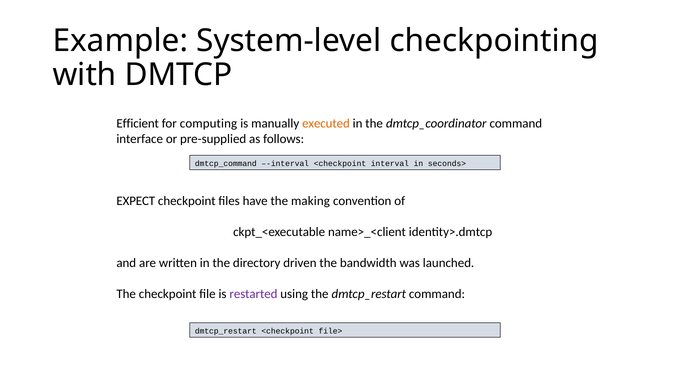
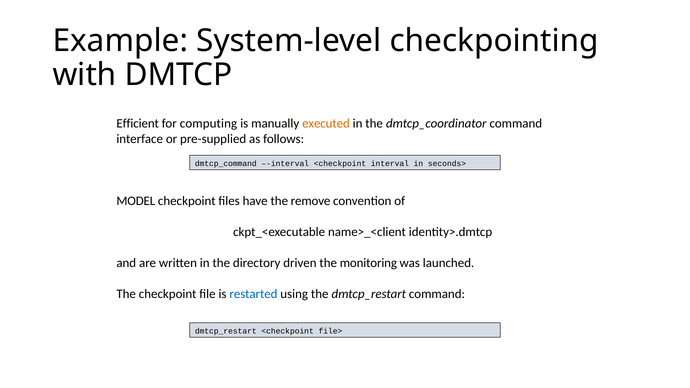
EXPECT: EXPECT -> MODEL (136, 201)
making: making -> remove (311, 201)
bandwidth: bandwidth -> monitoring (368, 263)
restarted colour: purple -> blue (253, 294)
